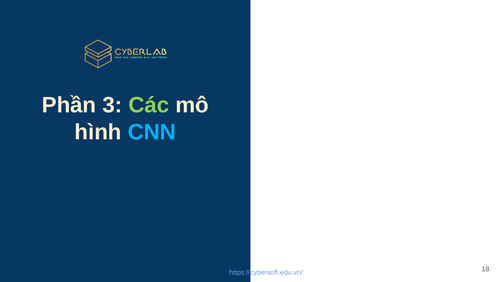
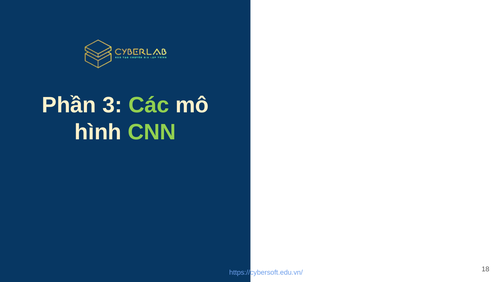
CNN colour: light blue -> light green (152, 132)
